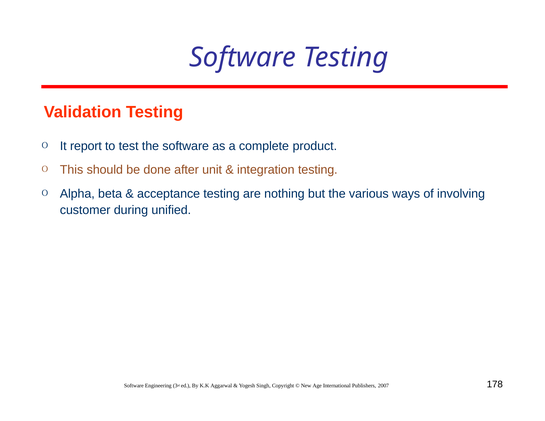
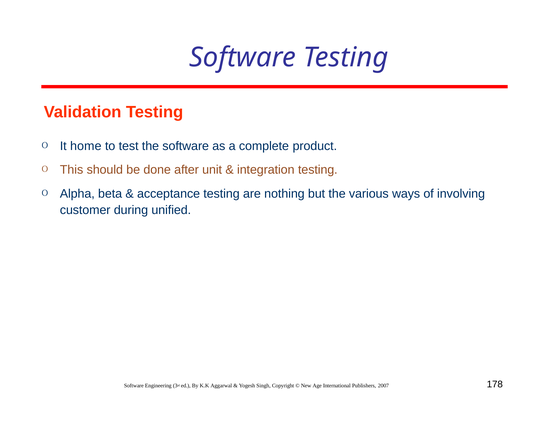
report: report -> home (86, 146)
